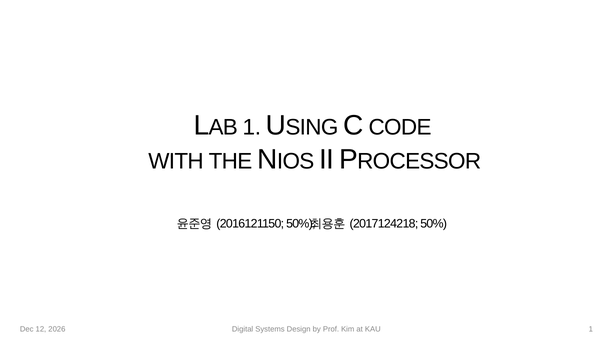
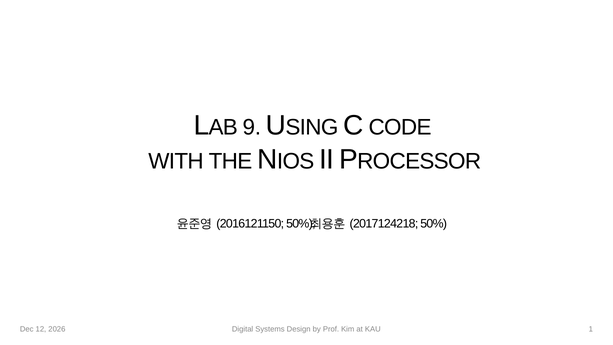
1: 1 -> 9 (252, 127)
